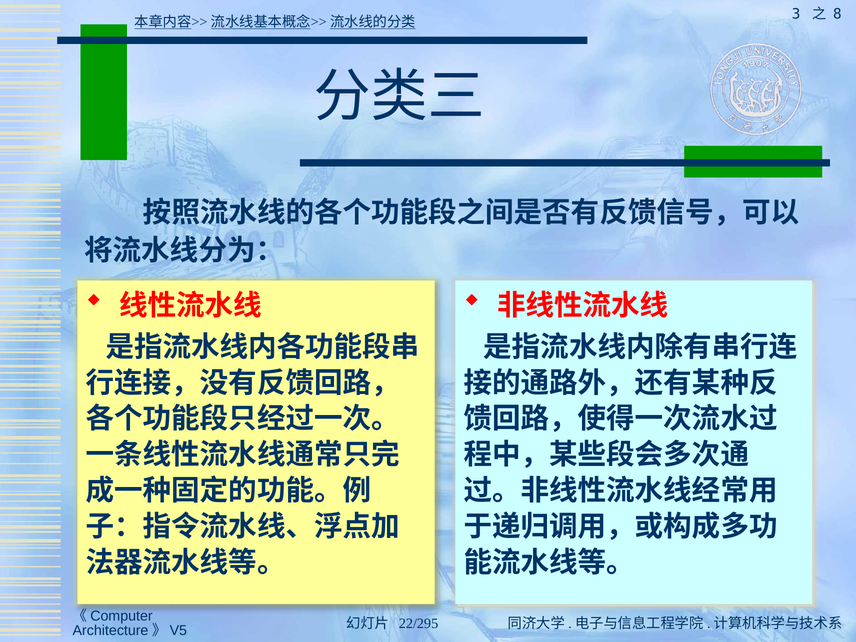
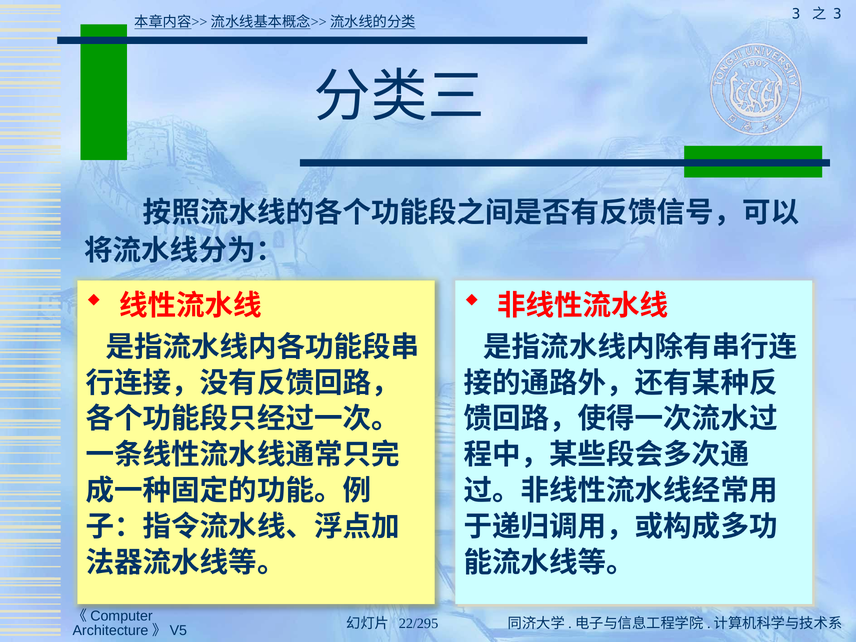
8: 8 -> 3 (837, 14)
